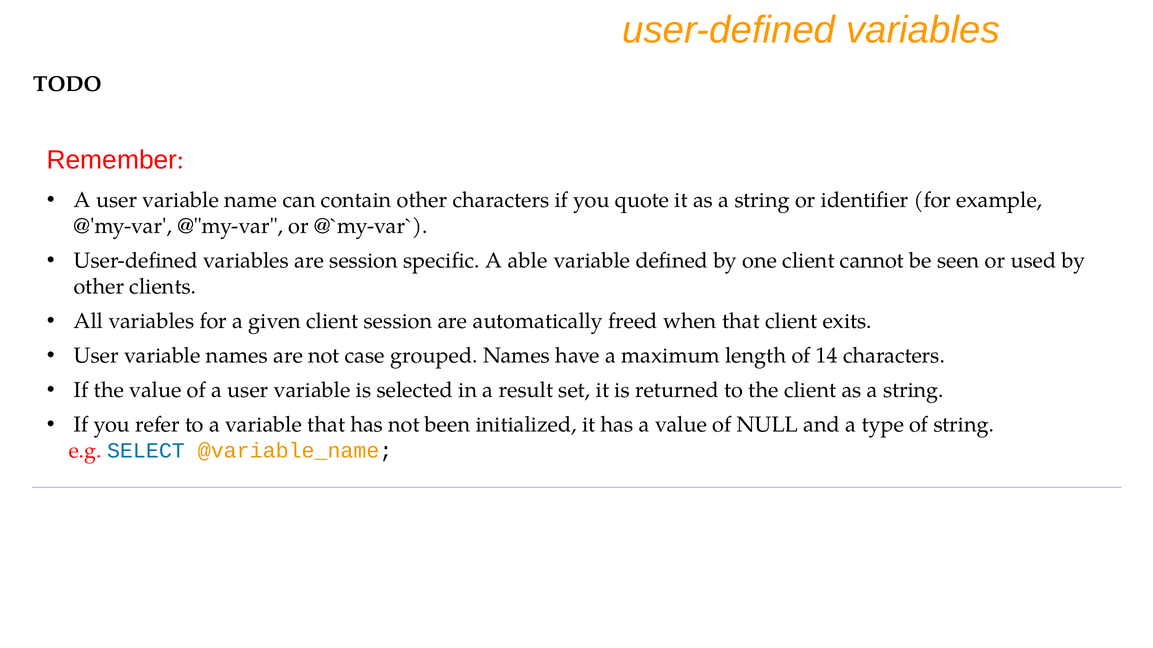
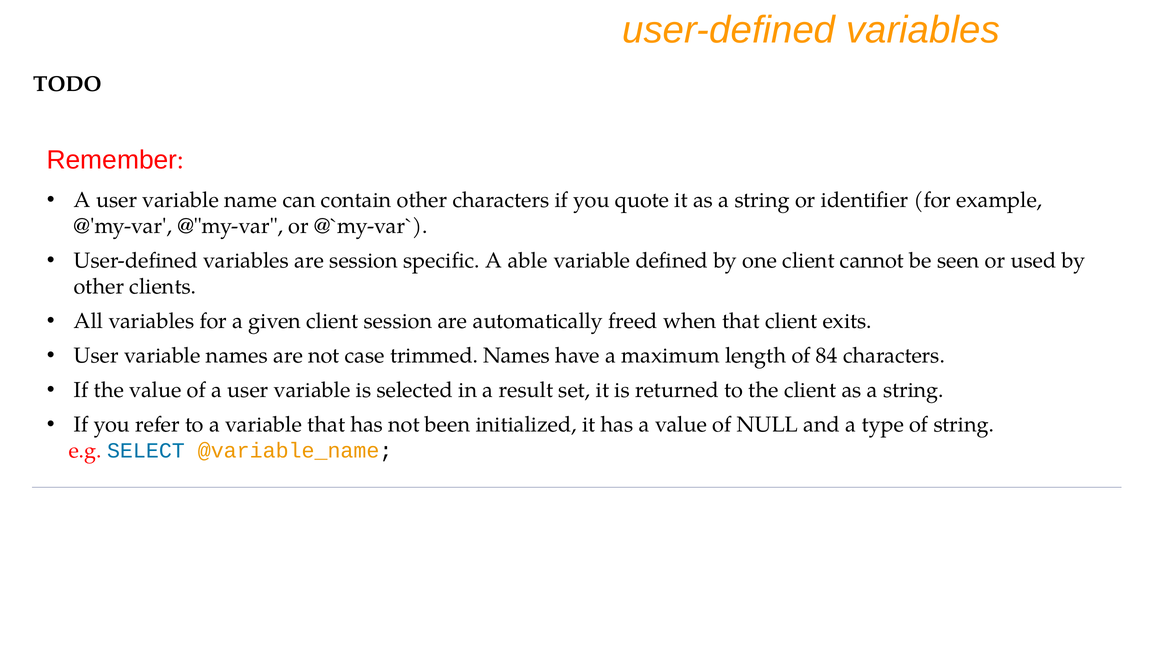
grouped: grouped -> trimmed (434, 356)
14: 14 -> 84 (827, 356)
